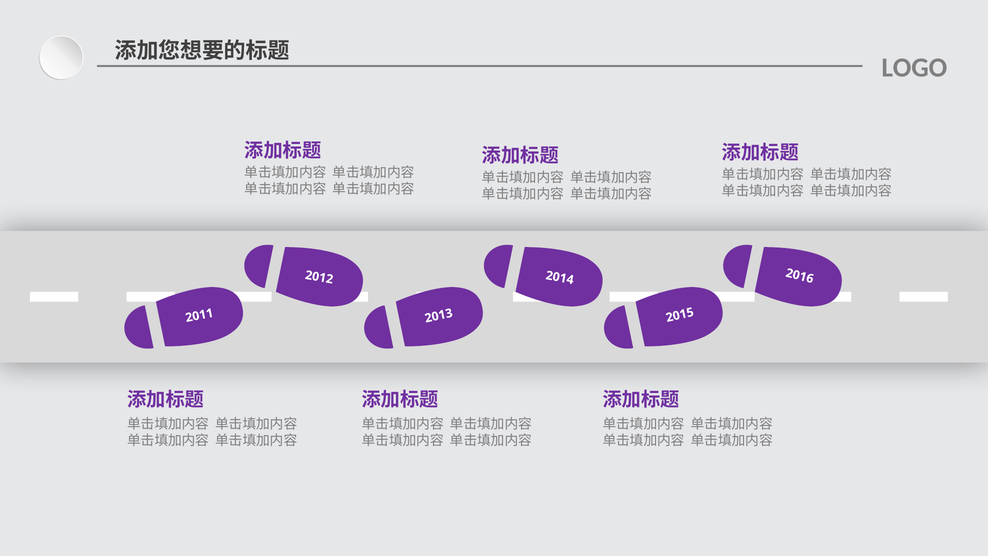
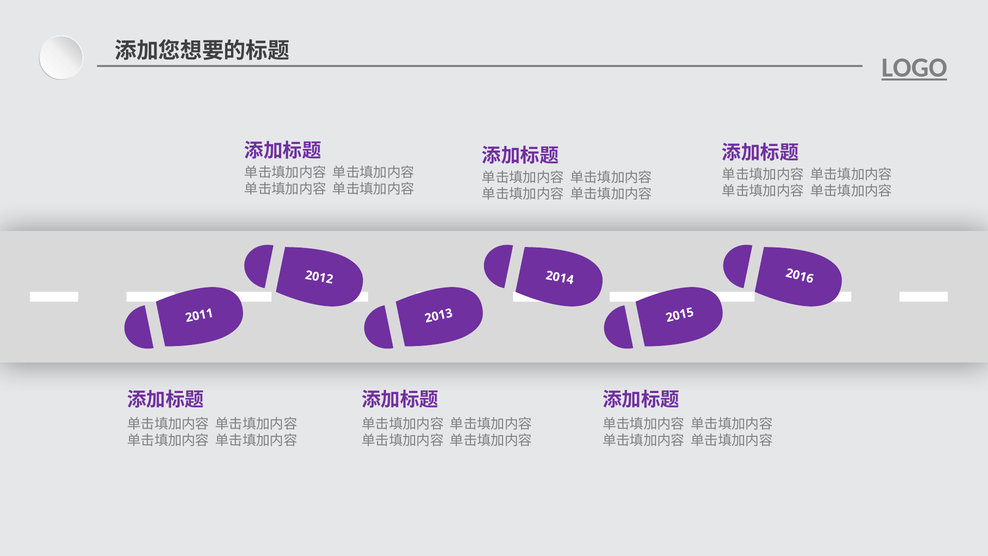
LOGO underline: none -> present (914, 68)
